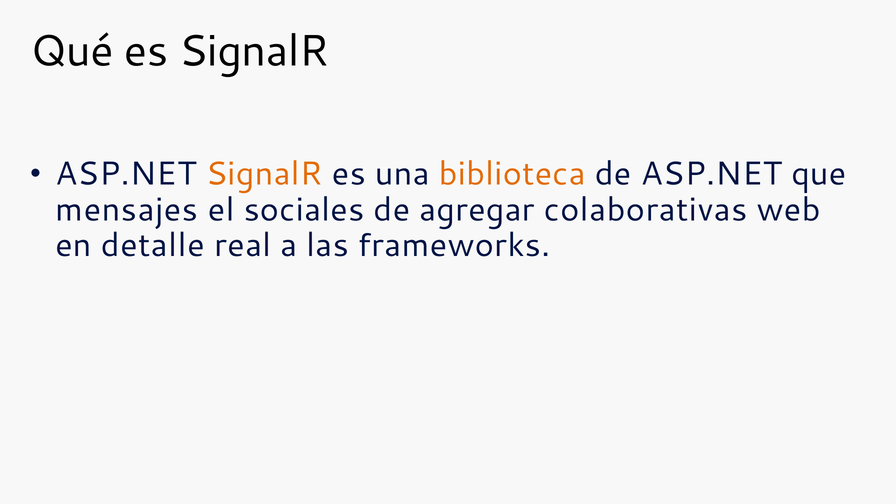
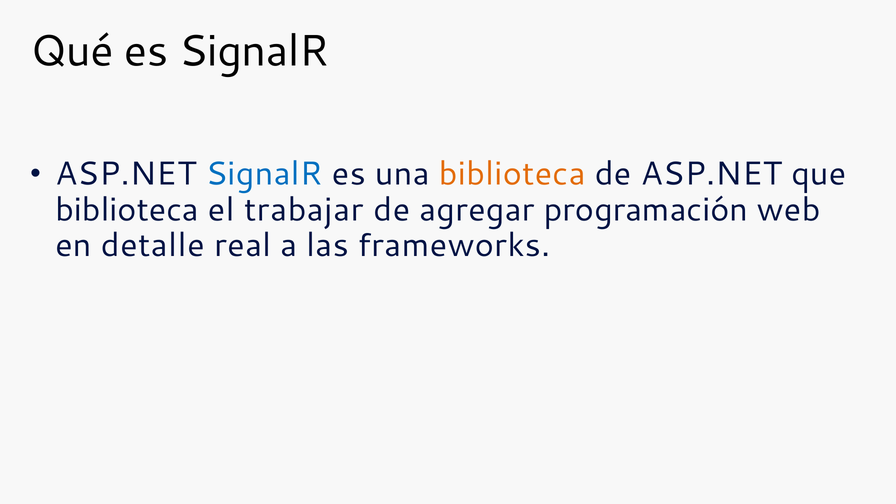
SignalR colour: orange -> blue (264, 174)
mensajes: mensajes -> biblioteca (127, 210)
sociales: sociales -> trabajar (304, 210)
colaborativas: colaborativas -> programación (646, 210)
